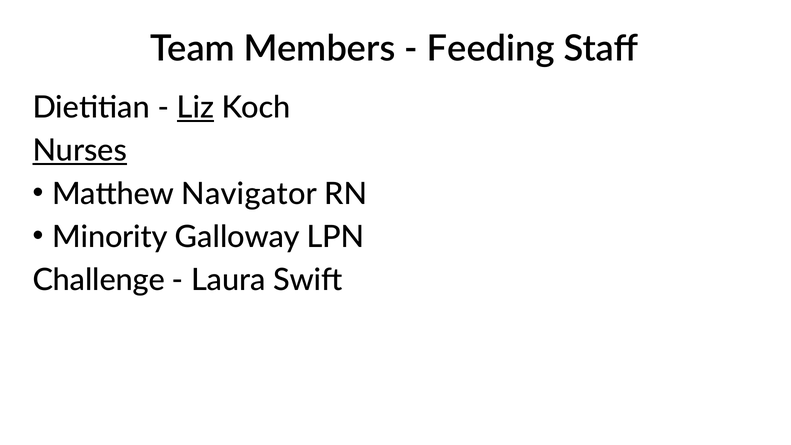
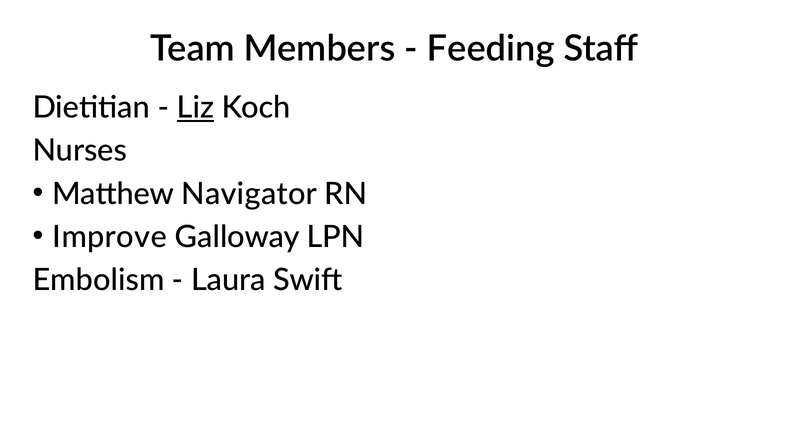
Nurses underline: present -> none (80, 151)
Minority: Minority -> Improve (110, 237)
Challenge: Challenge -> Embolism (99, 280)
